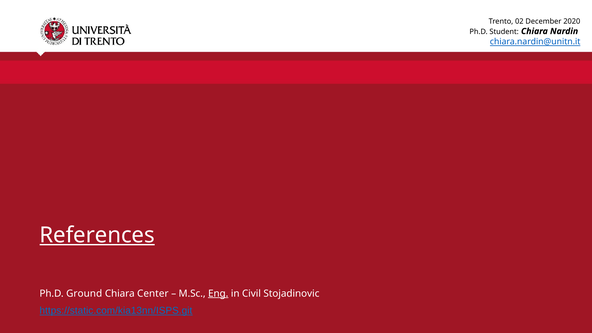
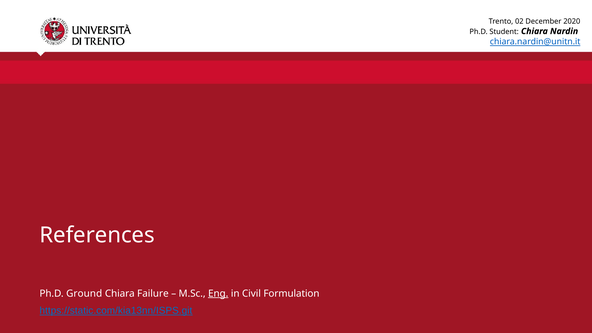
References underline: present -> none (97, 235)
Center: Center -> Failure (153, 293)
Stojadinovic: Stojadinovic -> Formulation (291, 293)
